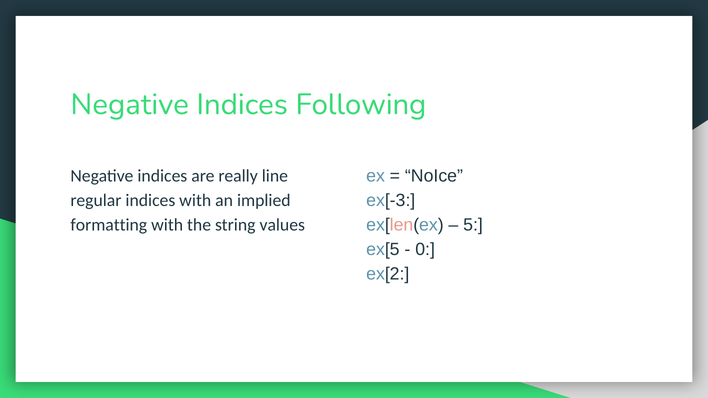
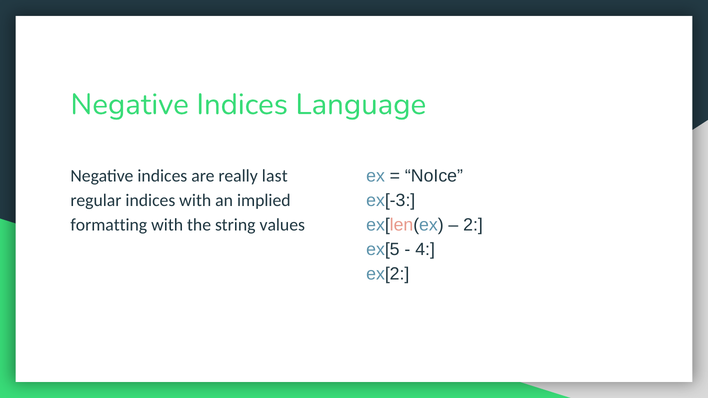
Following: Following -> Language (361, 104)
line: line -> last (275, 176)
5: 5 -> 2 (473, 225)
0: 0 -> 4 (425, 250)
